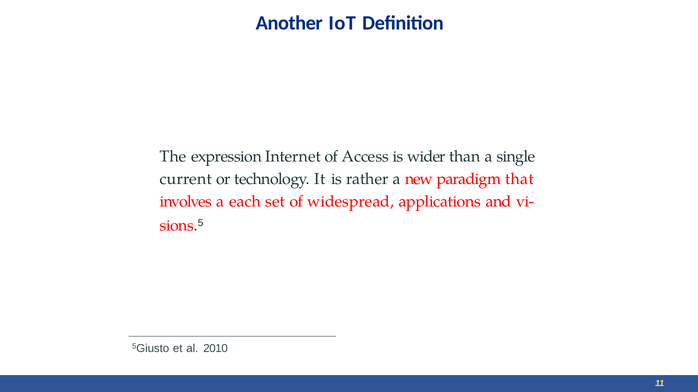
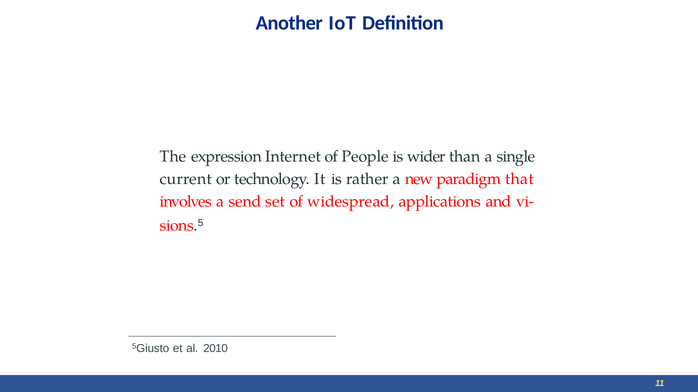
Access: Access -> People (365, 157)
each: each -> send (245, 202)
